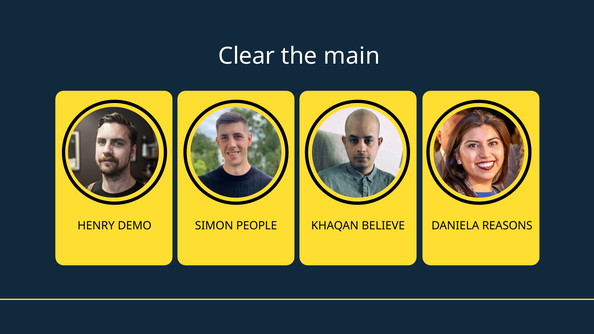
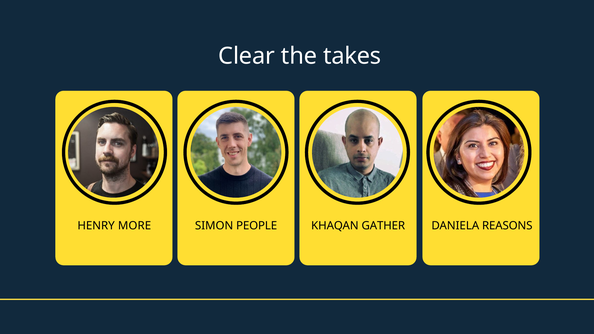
main: main -> takes (352, 56)
DEMO: DEMO -> MORE (135, 226)
BELIEVE: BELIEVE -> GATHER (383, 226)
